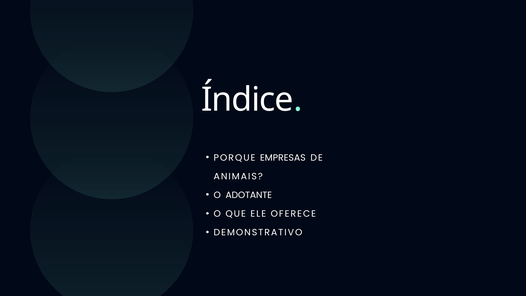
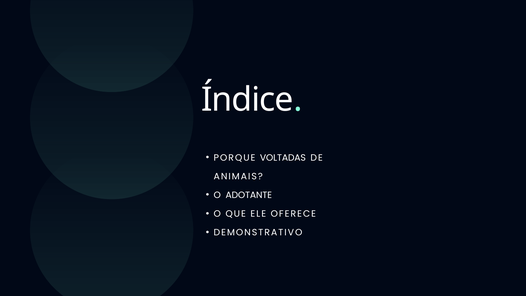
EMPRESAS: EMPRESAS -> VOLTADAS (283, 158)
